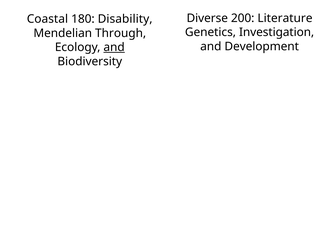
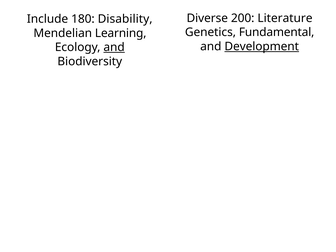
Coastal: Coastal -> Include (47, 19)
Investigation: Investigation -> Fundamental (277, 32)
Through: Through -> Learning (121, 33)
Development underline: none -> present (262, 46)
